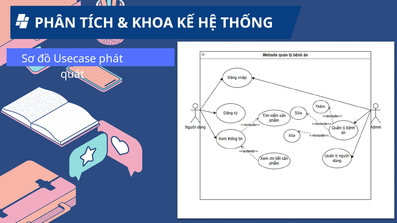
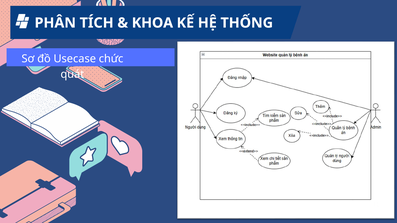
phát: phát -> chức (111, 59)
